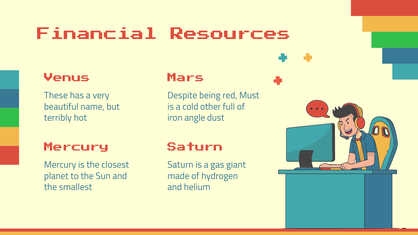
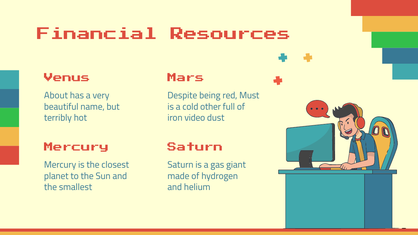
These: These -> About (56, 96)
angle: angle -> video (195, 118)
